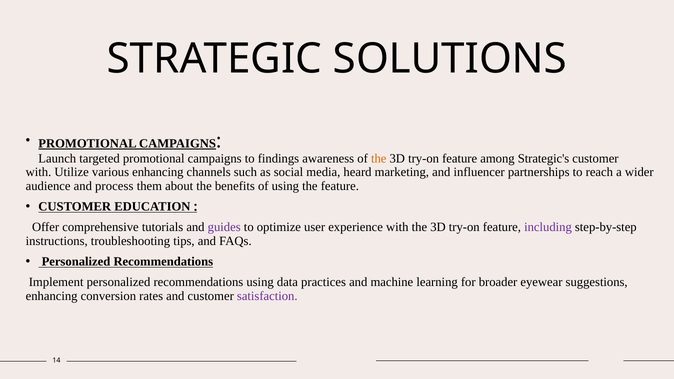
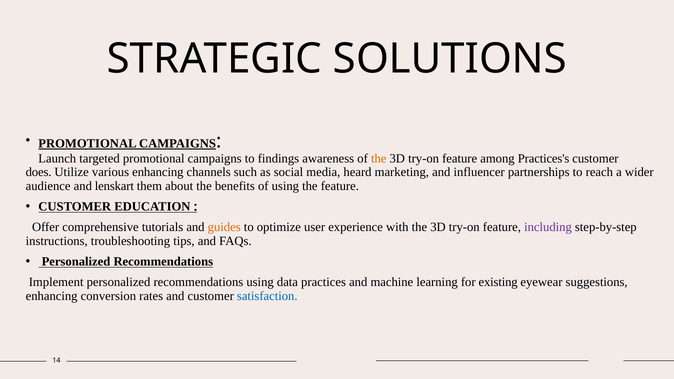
Strategic's: Strategic's -> Practices's (544, 159)
with: with -> does (39, 172)
process: process -> lenskart (114, 186)
guides colour: purple -> orange (224, 227)
broader: broader -> existing (498, 282)
satisfaction colour: purple -> blue (267, 296)
